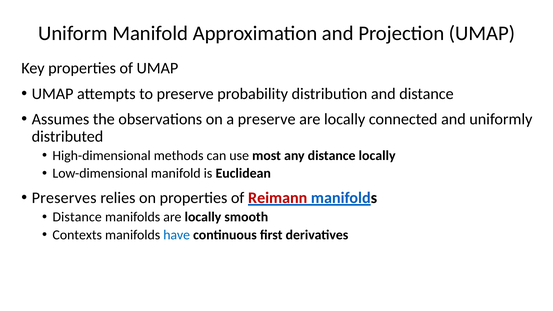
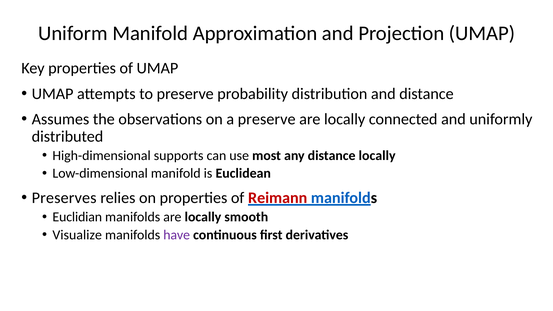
methods: methods -> supports (179, 156)
Distance: Distance -> Euclidian (77, 217)
Contexts: Contexts -> Visualize (77, 235)
have colour: blue -> purple (177, 235)
